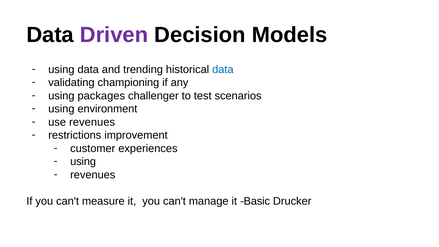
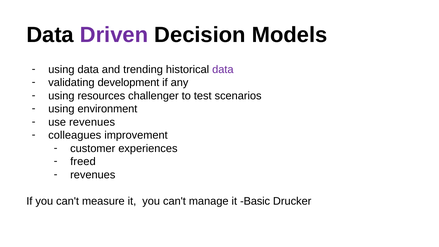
data colour: blue -> purple (223, 69)
championing: championing -> development (128, 83)
packages: packages -> resources (101, 96)
restrictions: restrictions -> colleagues (75, 135)
using: using -> freed (83, 162)
